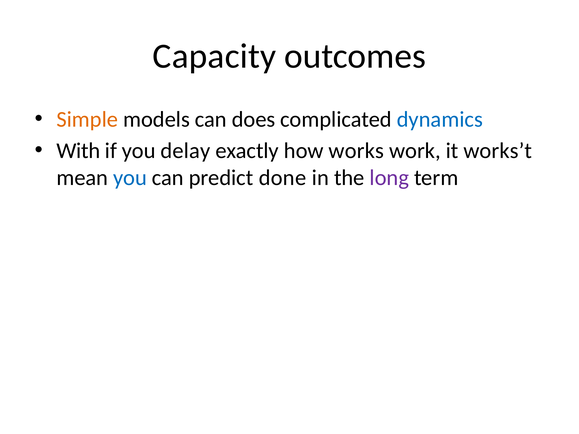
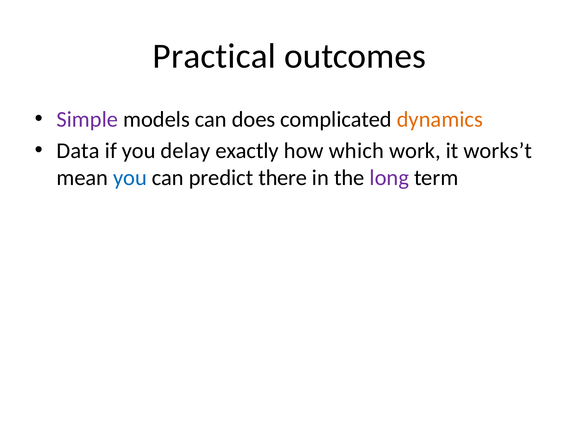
Capacity: Capacity -> Practical (214, 56)
Simple colour: orange -> purple (87, 119)
dynamics colour: blue -> orange (440, 119)
With: With -> Data (78, 151)
works: works -> which (356, 151)
done: done -> there (283, 178)
